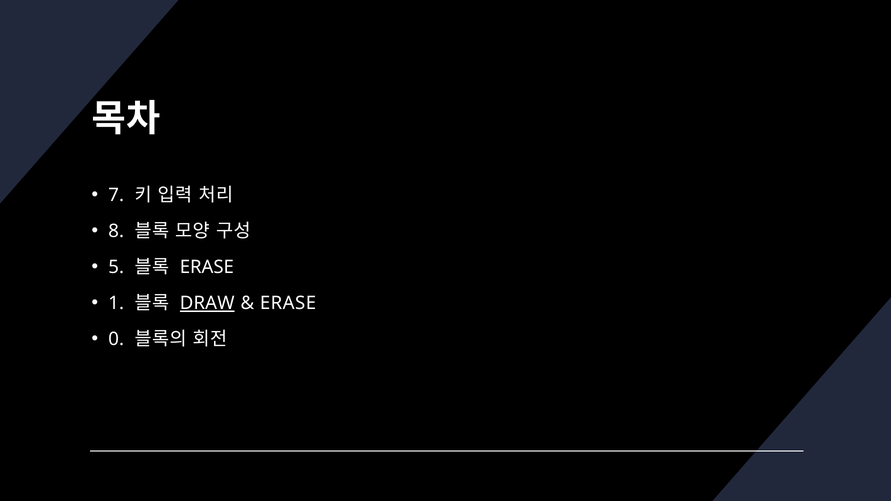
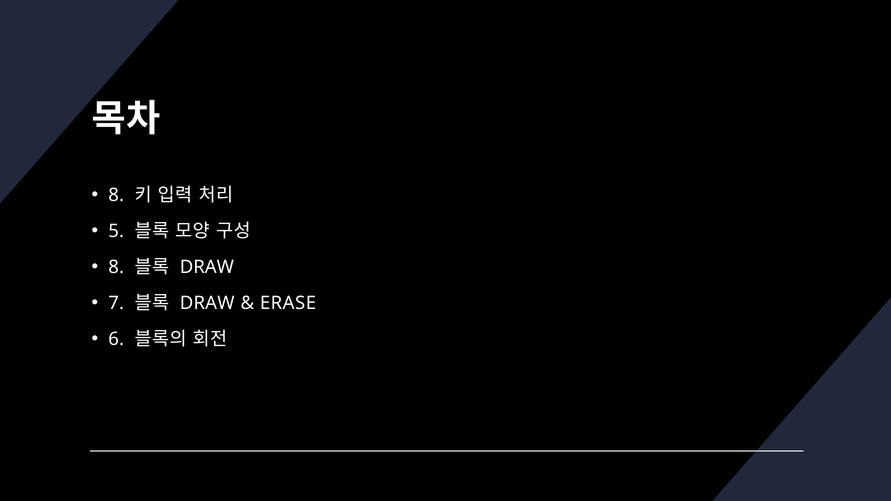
7: 7 -> 8 (116, 195)
8: 8 -> 5 (116, 231)
5: 5 -> 8 (116, 267)
ERASE: ERASE -> DRAW (207, 267)
1: 1 -> 7 (116, 303)
DRAW underline: present -> none (207, 303)
0: 0 -> 6 (116, 339)
